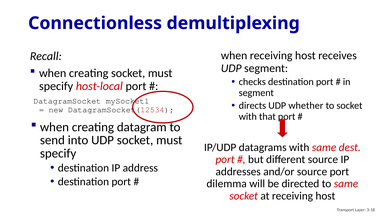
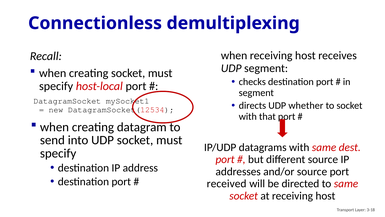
dilemma: dilemma -> received (227, 183)
